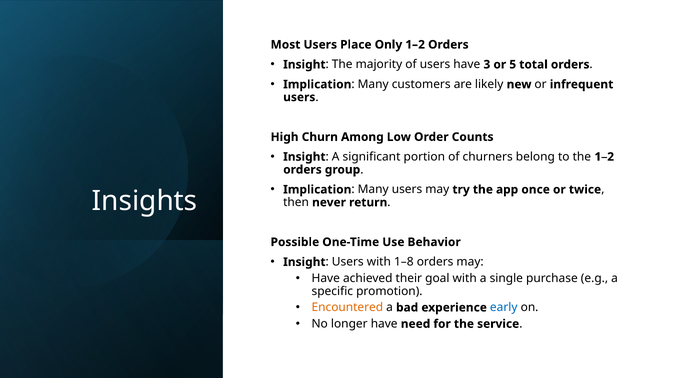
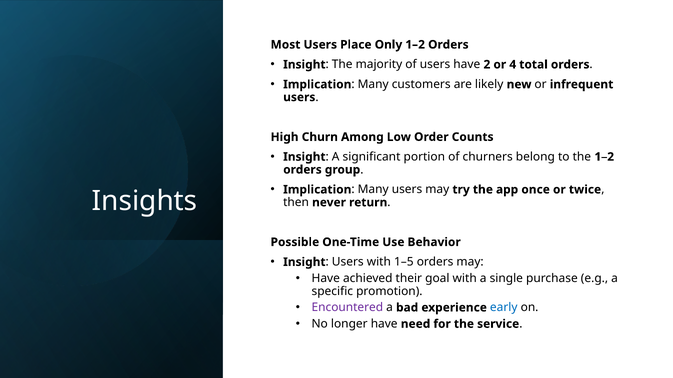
3: 3 -> 2 (487, 65)
5: 5 -> 4 (513, 65)
1–8: 1–8 -> 1–5 (404, 262)
Encountered colour: orange -> purple (347, 308)
